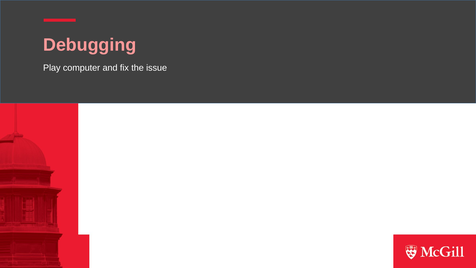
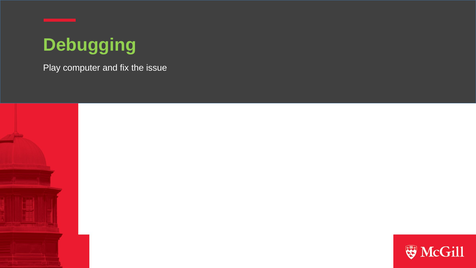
Debugging colour: pink -> light green (90, 45)
